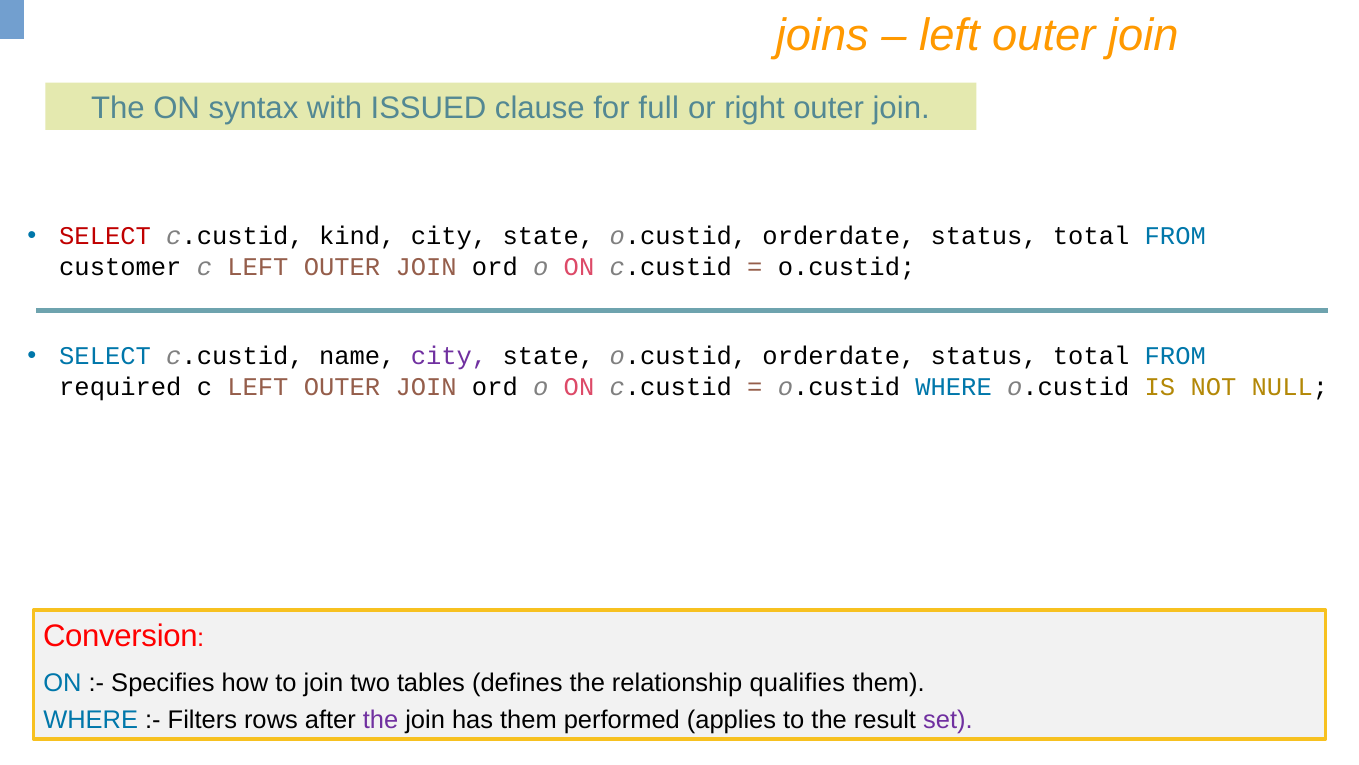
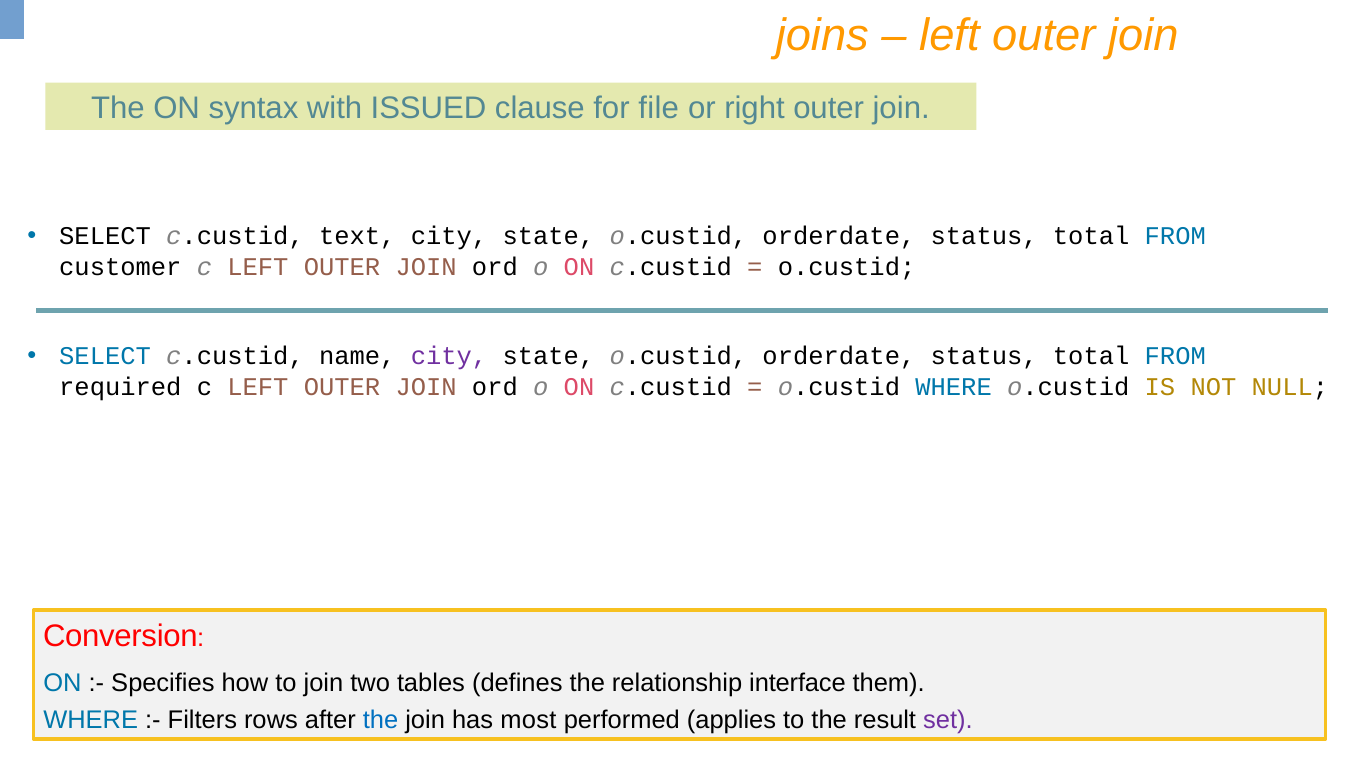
full: full -> file (659, 108)
SELECT colour: red -> black (105, 236)
kind: kind -> text (357, 236)
qualifies: qualifies -> interface (797, 683)
the colour: purple -> blue (381, 720)
has them: them -> most (528, 720)
